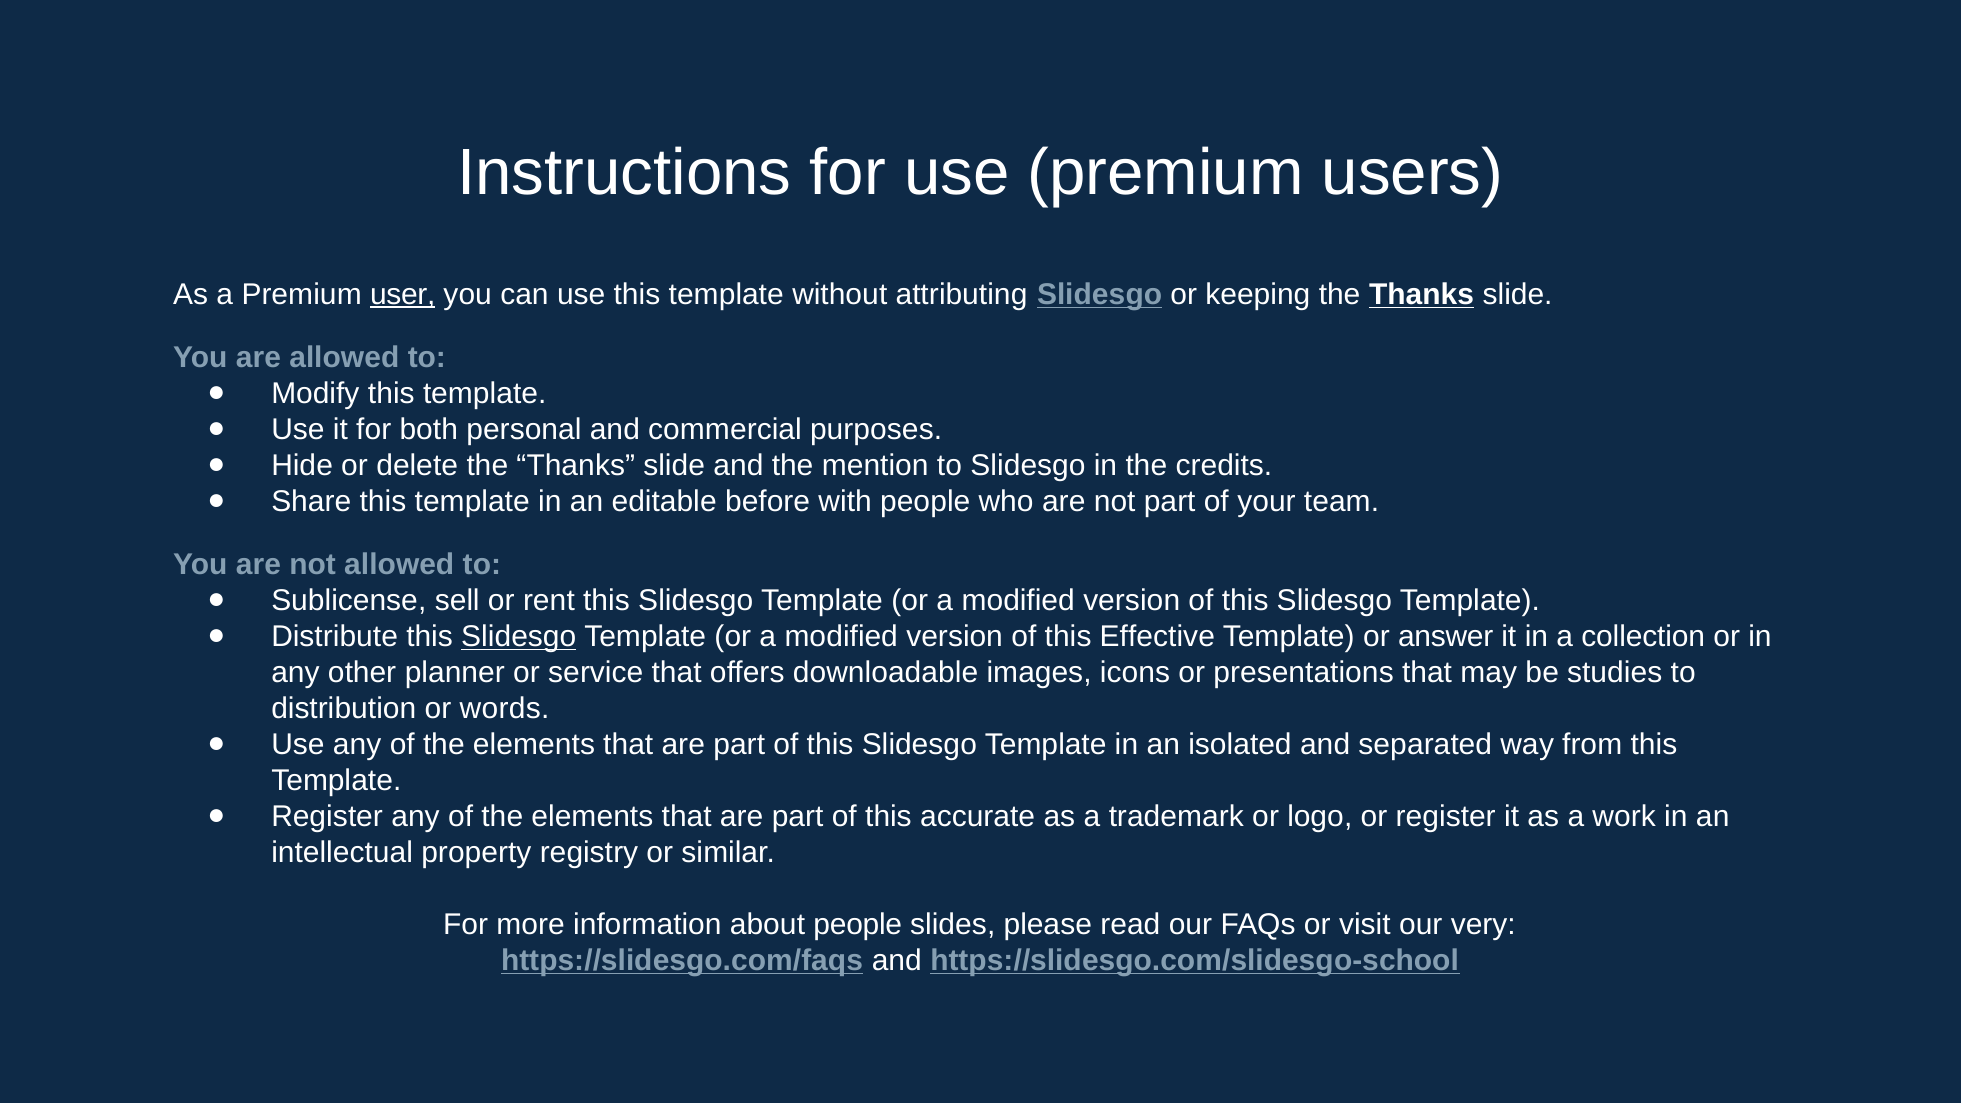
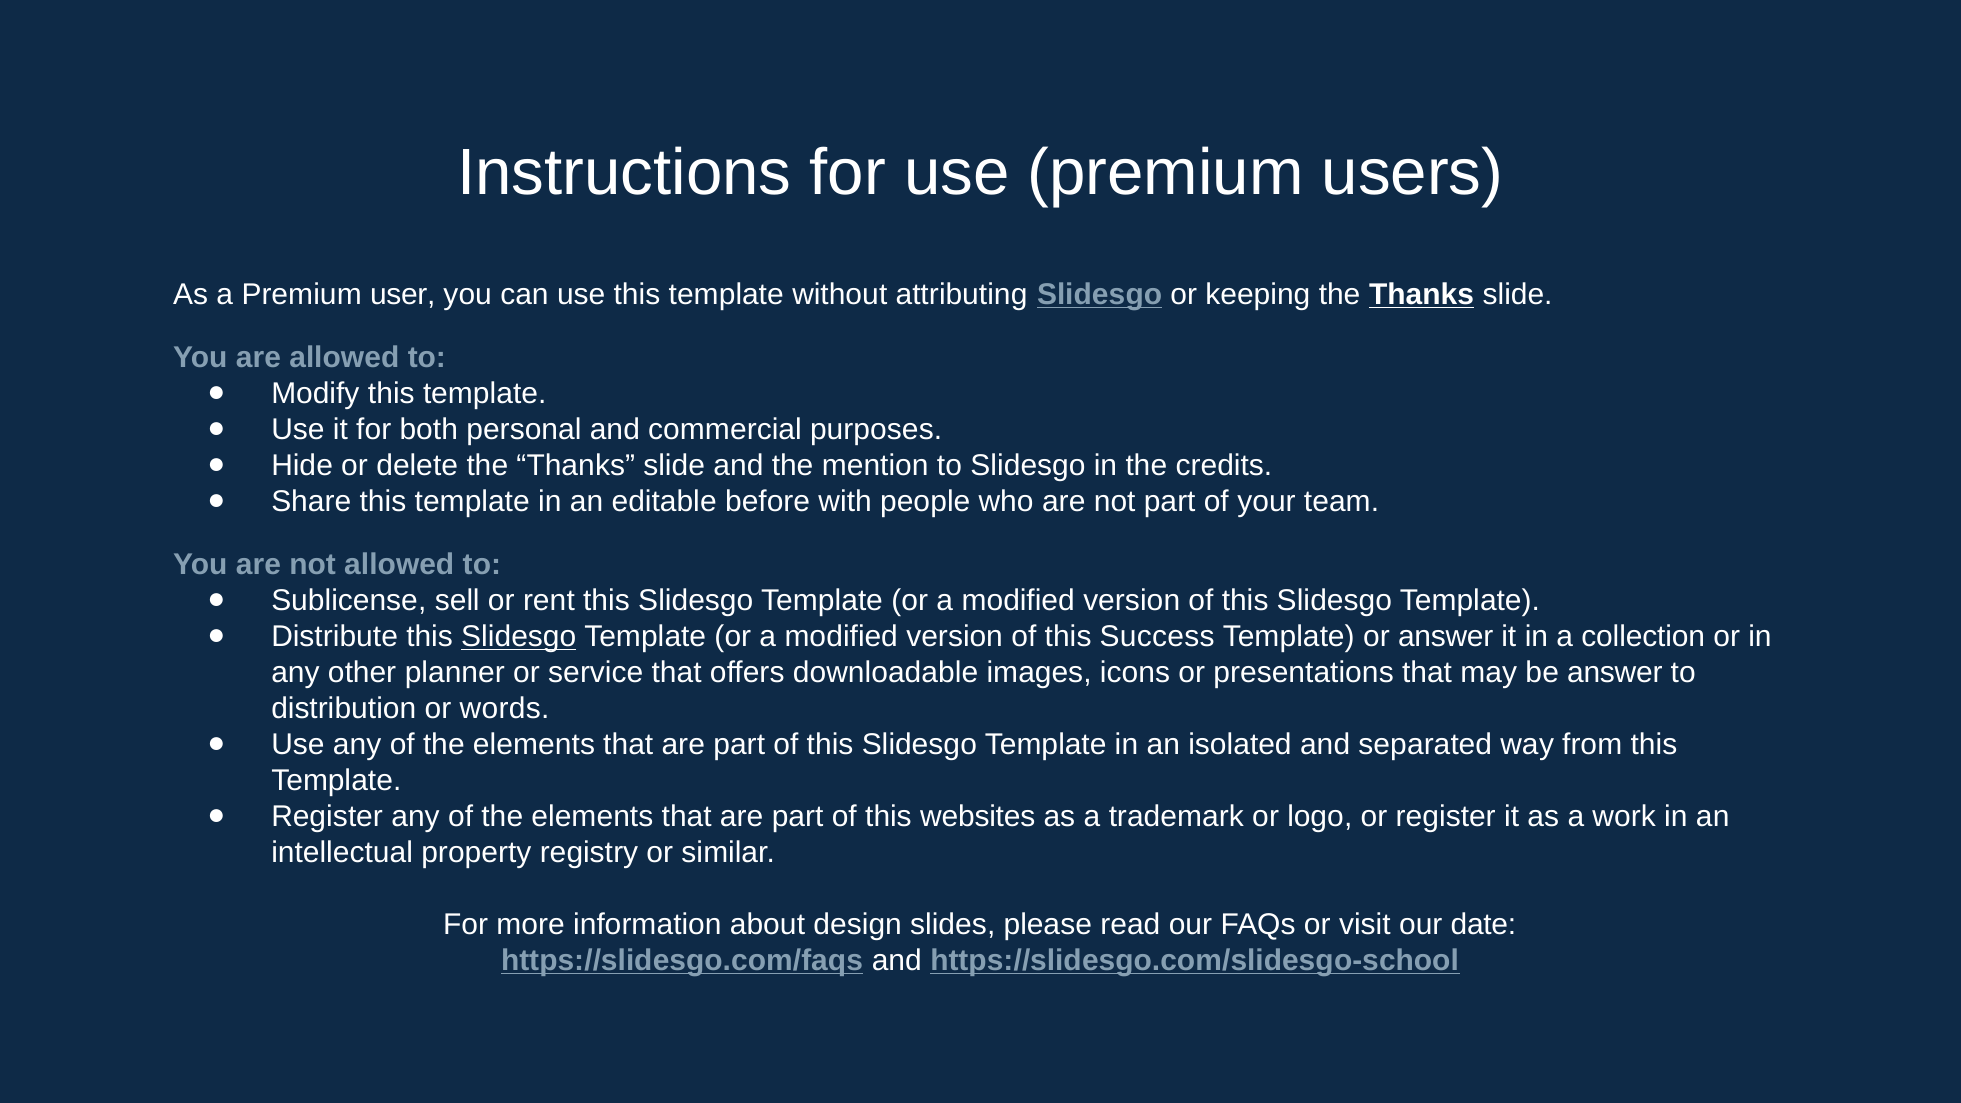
user underline: present -> none (403, 294)
Effective: Effective -> Success (1157, 637)
be studies: studies -> answer (1615, 673)
accurate: accurate -> websites (978, 817)
about people: people -> design (858, 925)
very: very -> date (1483, 925)
